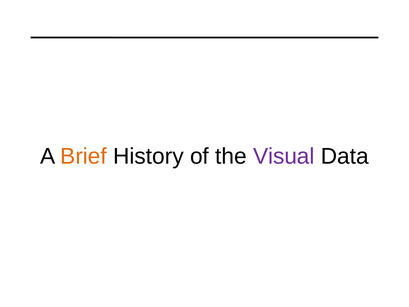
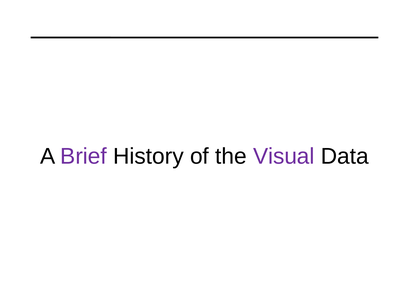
Brief colour: orange -> purple (84, 156)
